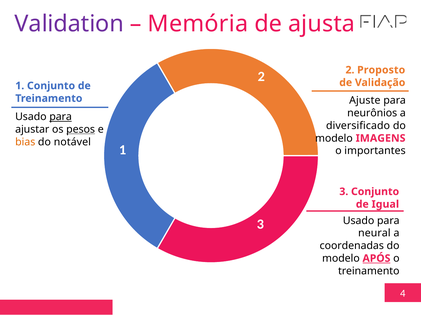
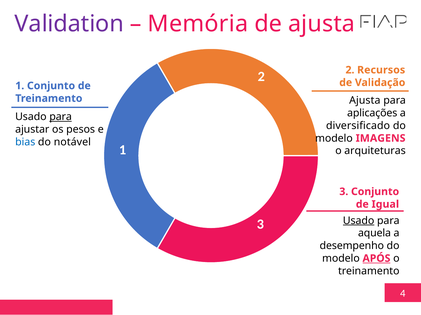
Proposto: Proposto -> Recursos (381, 70)
Treinamento Ajuste: Ajuste -> Ajusta (365, 101)
neurônios: neurônios -> aplicações (372, 113)
pesos underline: present -> none (81, 130)
bias colour: orange -> blue (25, 142)
importantes: importantes -> arquiteturas (375, 151)
Usado underline: none -> present (359, 221)
neural: neural -> aquela (374, 234)
coordenadas: coordenadas -> desempenho (352, 246)
